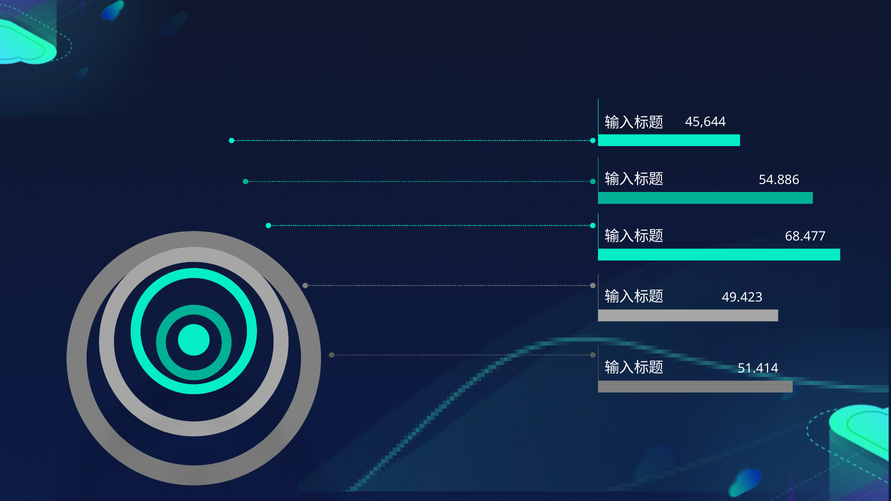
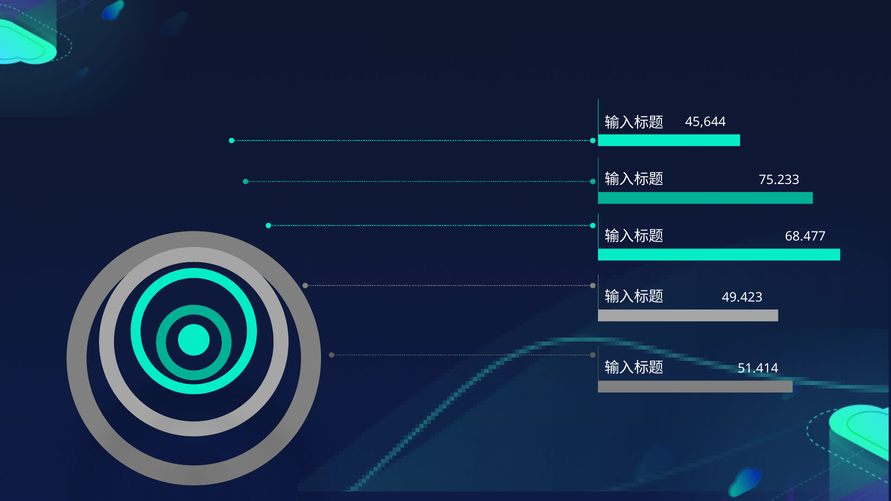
54.886: 54.886 -> 75.233 (779, 180)
